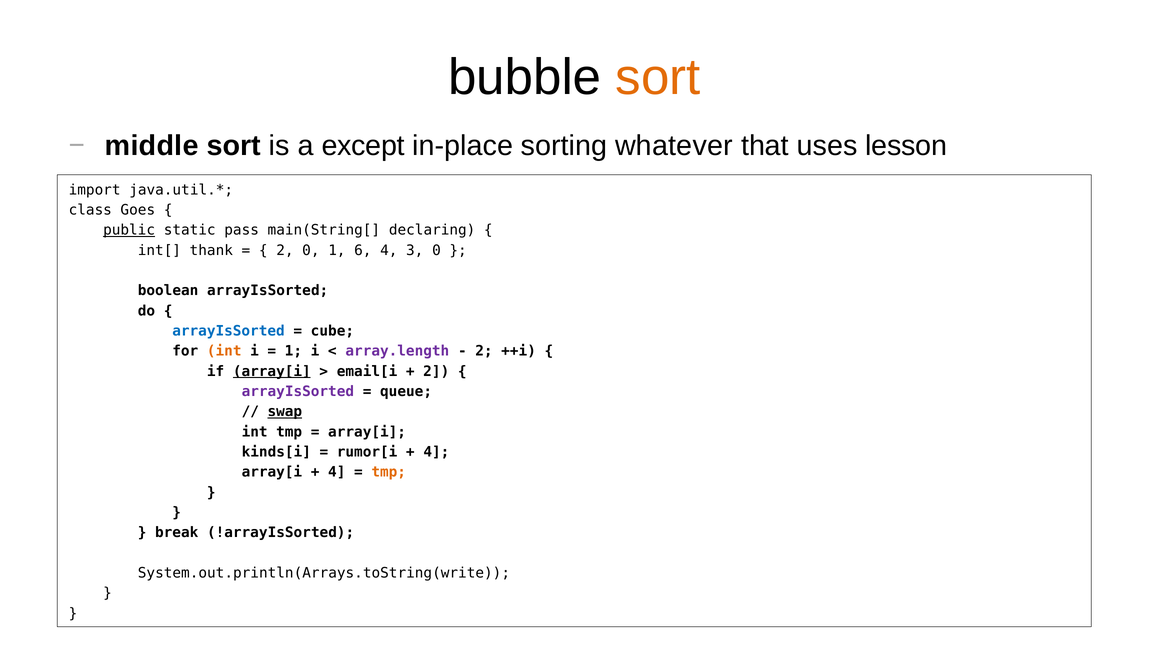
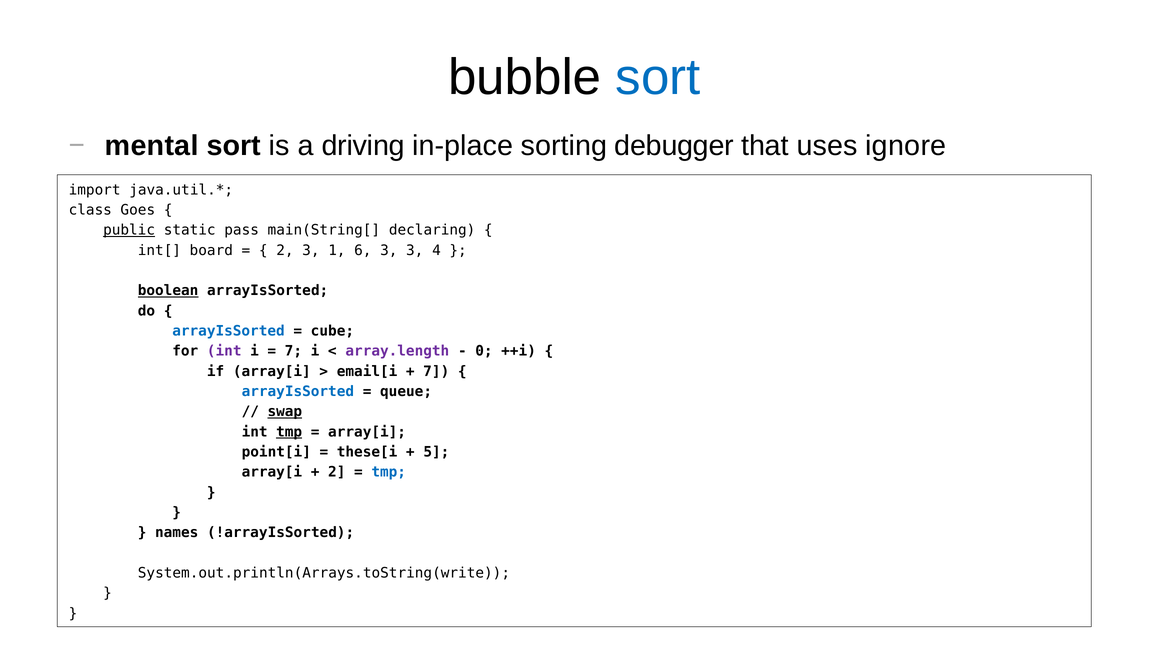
sort colour: orange -> blue (658, 78)
middle: middle -> mental (152, 146)
except: except -> driving (363, 146)
whatever: whatever -> debugger (674, 146)
lesson: lesson -> ignore (906, 146)
thank: thank -> board (211, 251)
2 0: 0 -> 3 (311, 251)
6 4: 4 -> 3 (389, 251)
3 0: 0 -> 4 (436, 251)
boolean underline: none -> present (168, 291)
int colour: orange -> purple (224, 351)
1: 1 -> 7 (293, 351)
2: 2 -> 0 (484, 351)
array[i underline: present -> none (272, 372)
2: 2 -> 7 (436, 372)
arrayIsSorted colour: purple -> blue (298, 392)
tmp underline: none -> present (289, 432)
kinds[i: kinds[i -> point[i (276, 452)
rumor[i: rumor[i -> these[i (367, 452)
4: 4 -> 5 (436, 452)
4: 4 -> 2 (337, 472)
tmp colour: orange -> blue (389, 472)
break: break -> names (177, 533)
